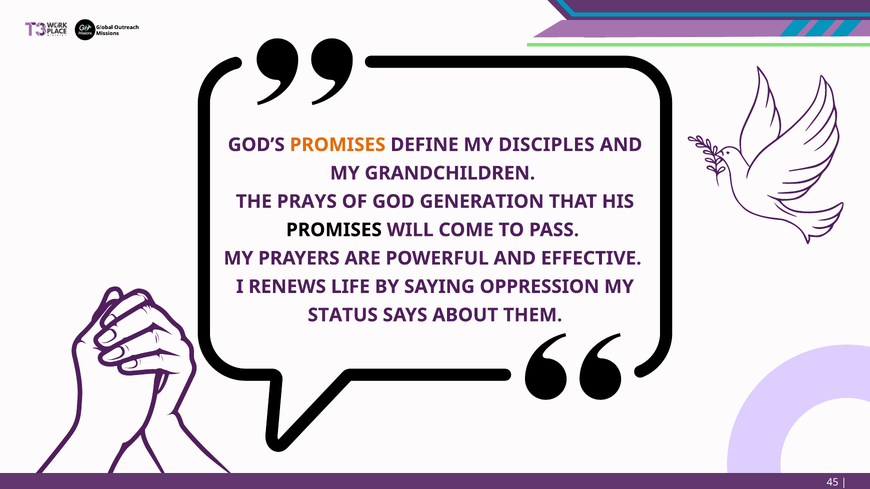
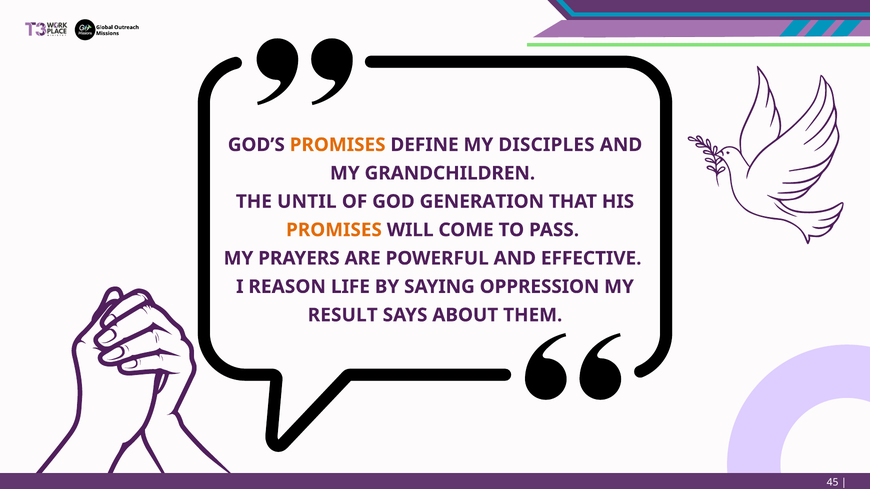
PRAYS: PRAYS -> UNTIL (307, 202)
PROMISES colour: black -> orange (334, 230)
RENEWS: RENEWS -> REASON (287, 287)
STATUS: STATUS -> RESULT (343, 315)
